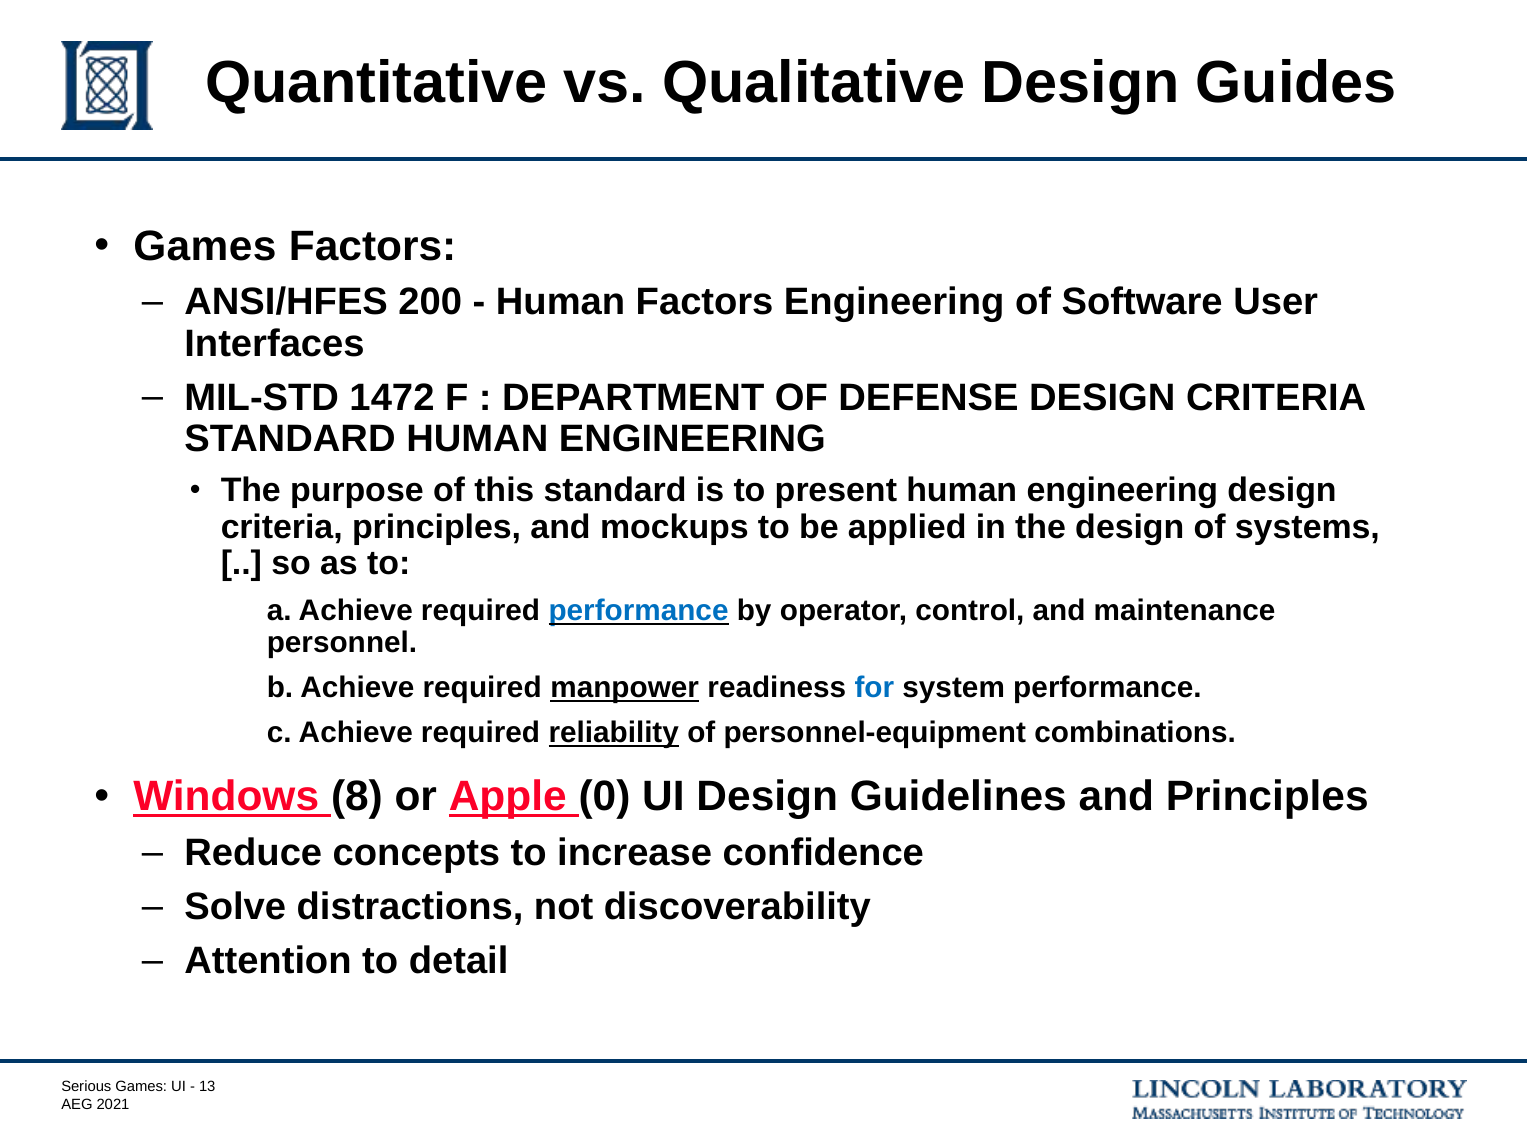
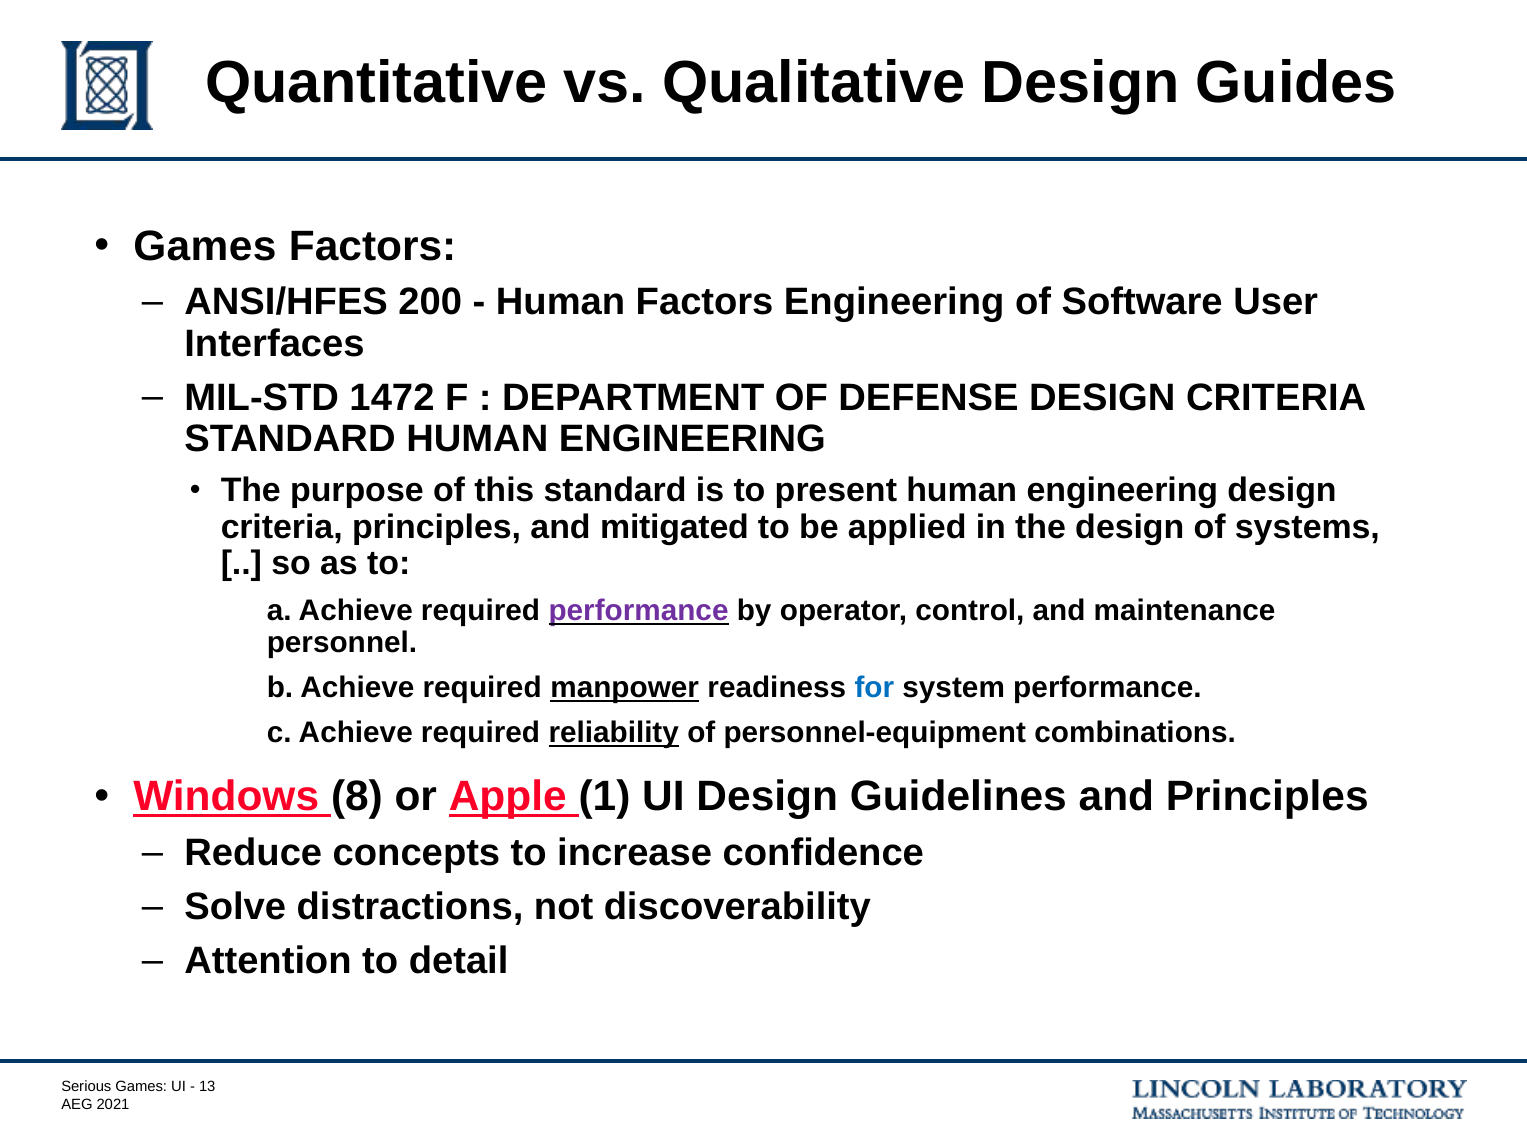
mockups: mockups -> mitigated (674, 527)
performance colour: blue -> purple (639, 611)
0: 0 -> 1 (605, 797)
